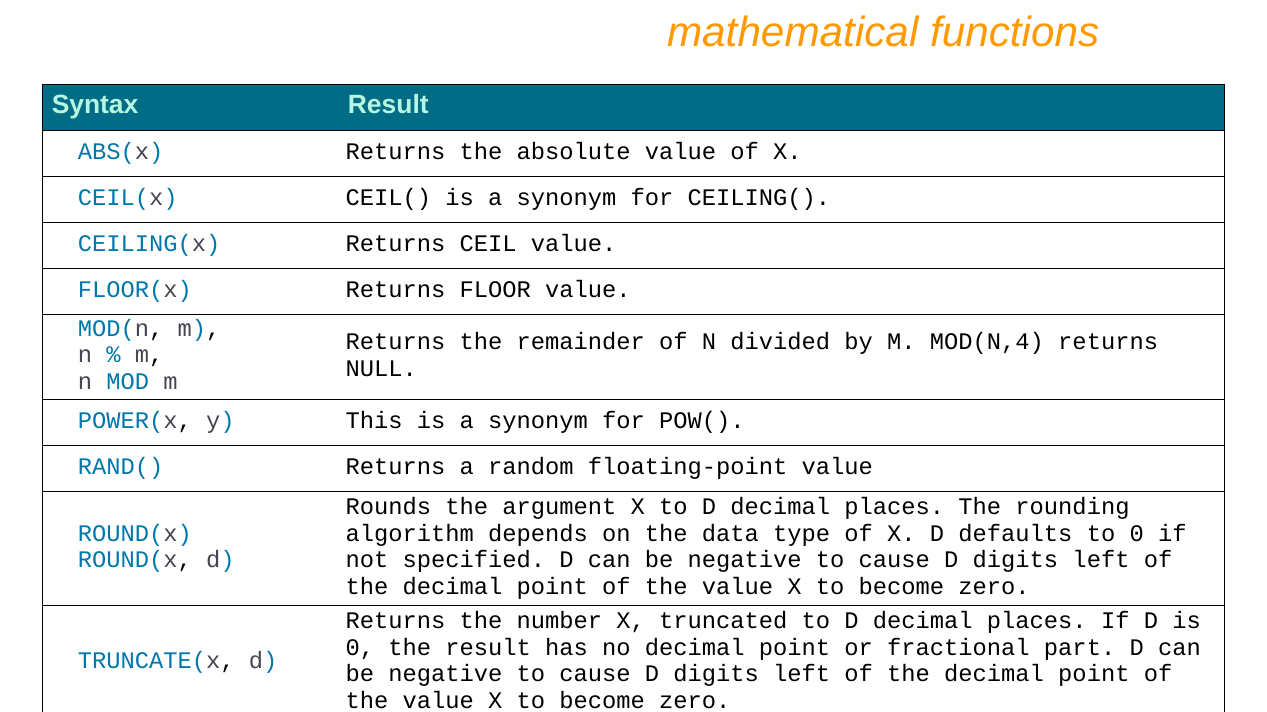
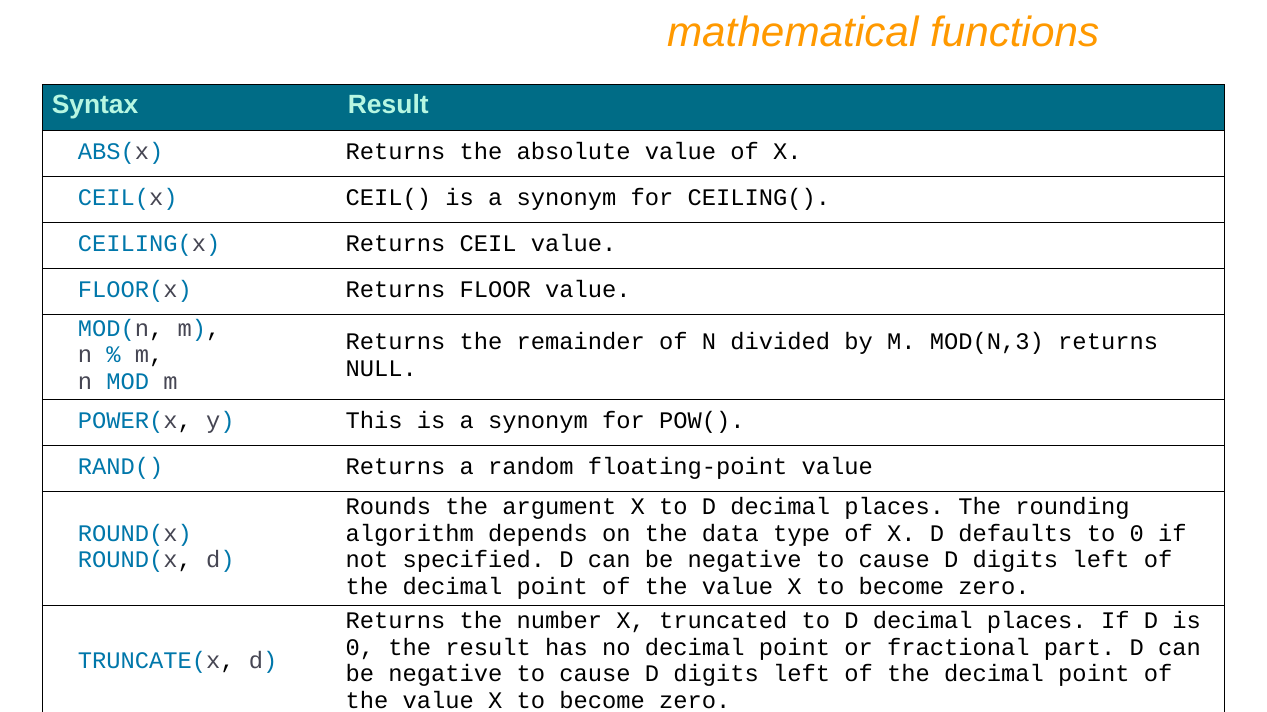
MOD(N,4: MOD(N,4 -> MOD(N,3 (987, 342)
